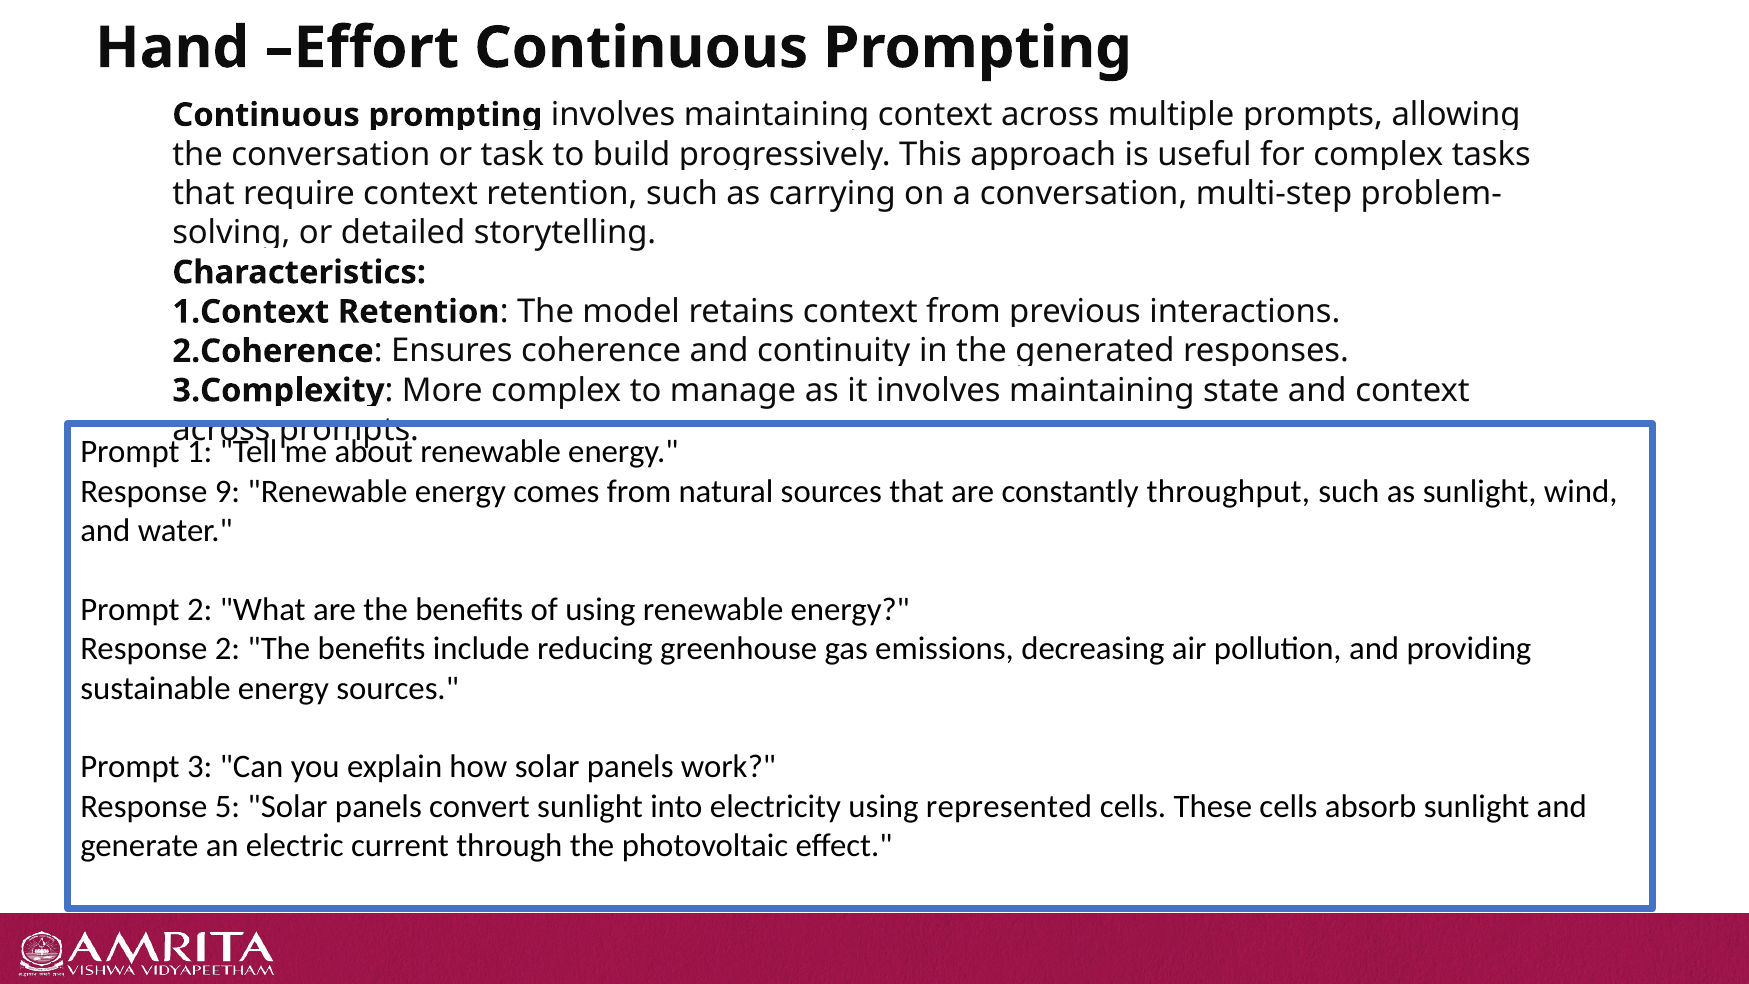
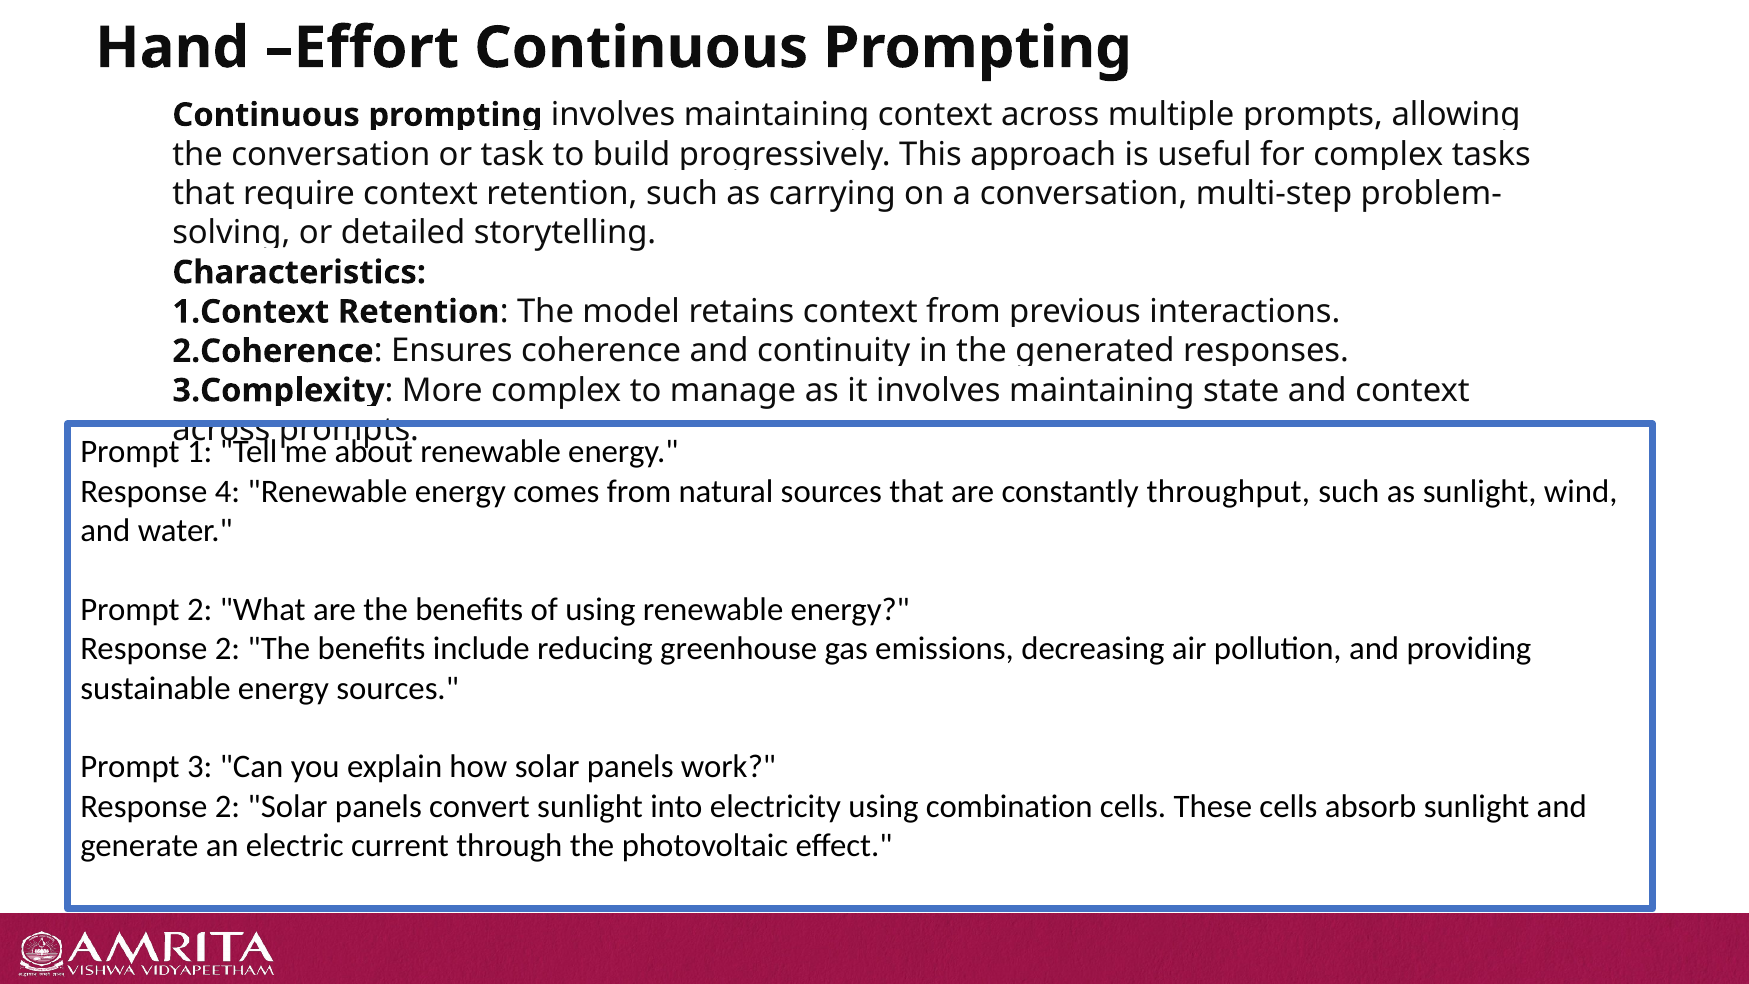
9: 9 -> 4 (228, 491)
5: 5 -> 2 (228, 806)
represented: represented -> combination (1009, 806)
